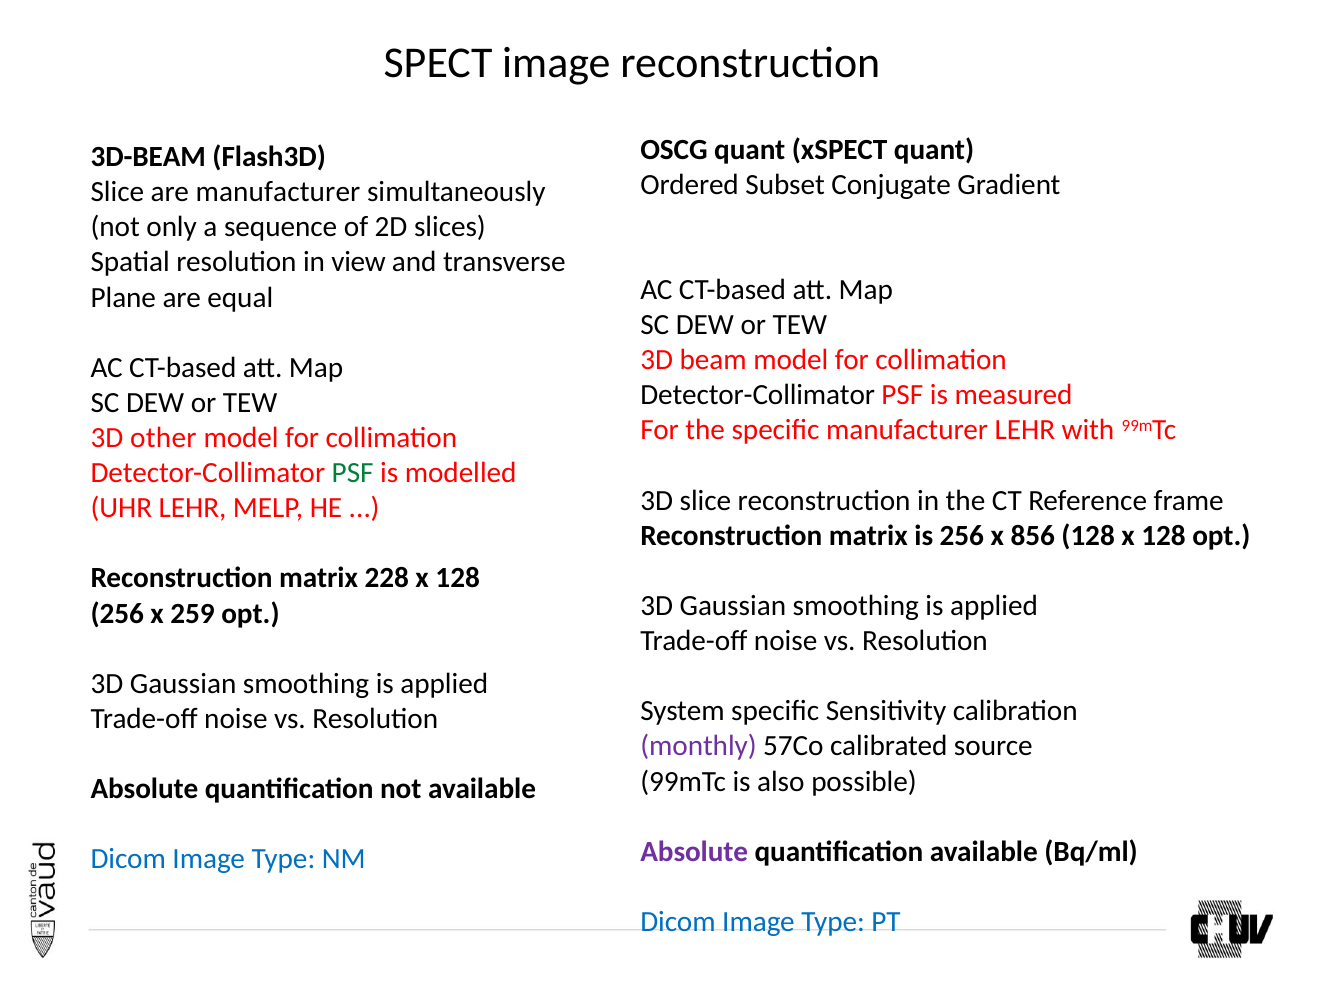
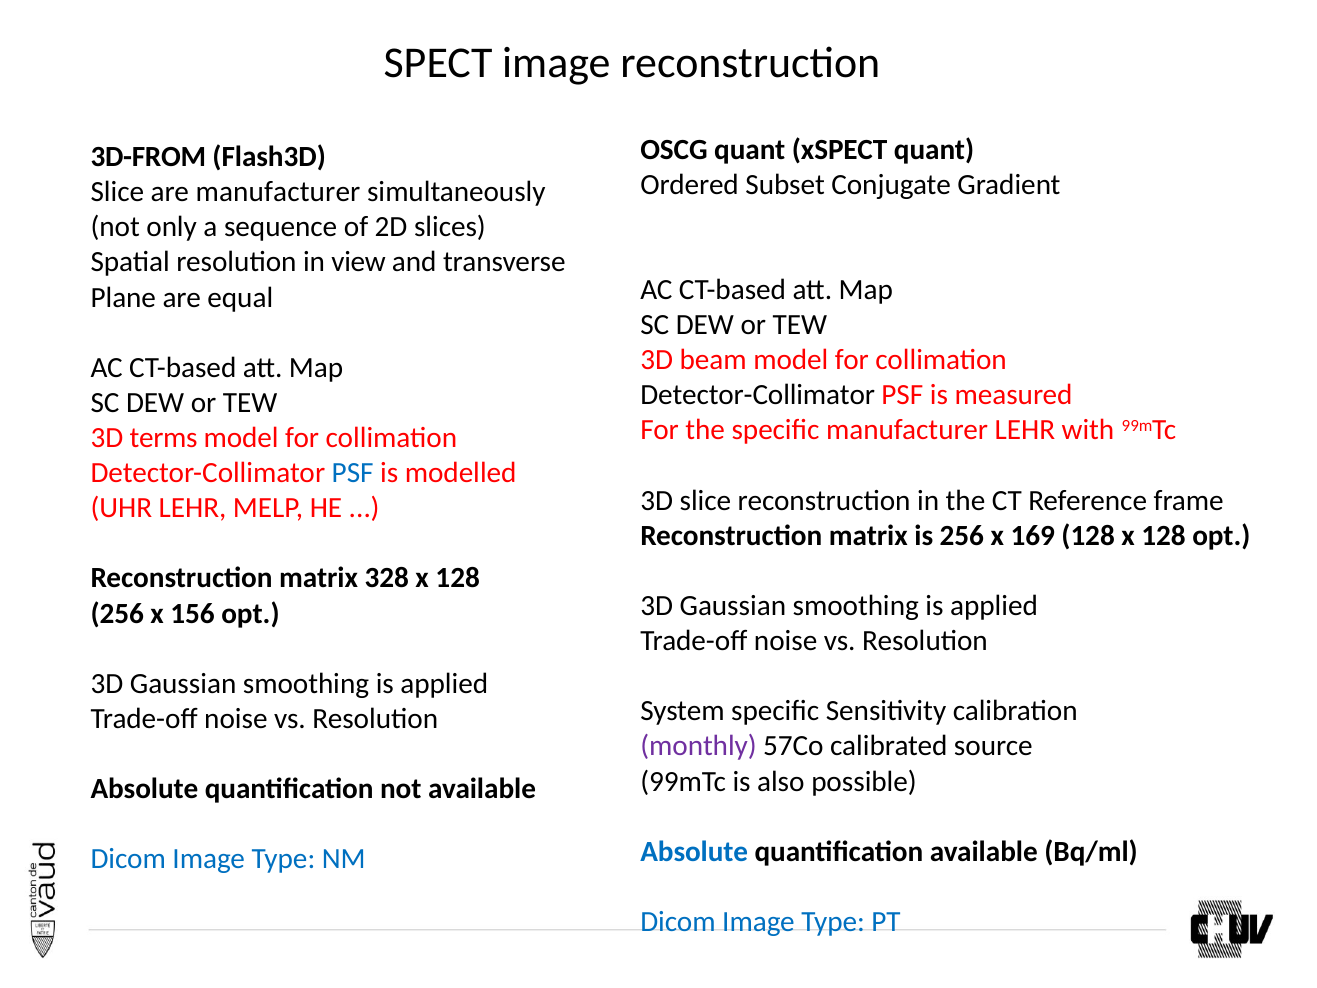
3D-BEAM: 3D-BEAM -> 3D-FROM (148, 157)
other: other -> terms (164, 438)
PSF colour: green -> blue (353, 473)
856: 856 -> 169 (1033, 536)
228: 228 -> 328 (387, 578)
259: 259 -> 156 (193, 613)
Absolute colour: purple -> blue (694, 851)
